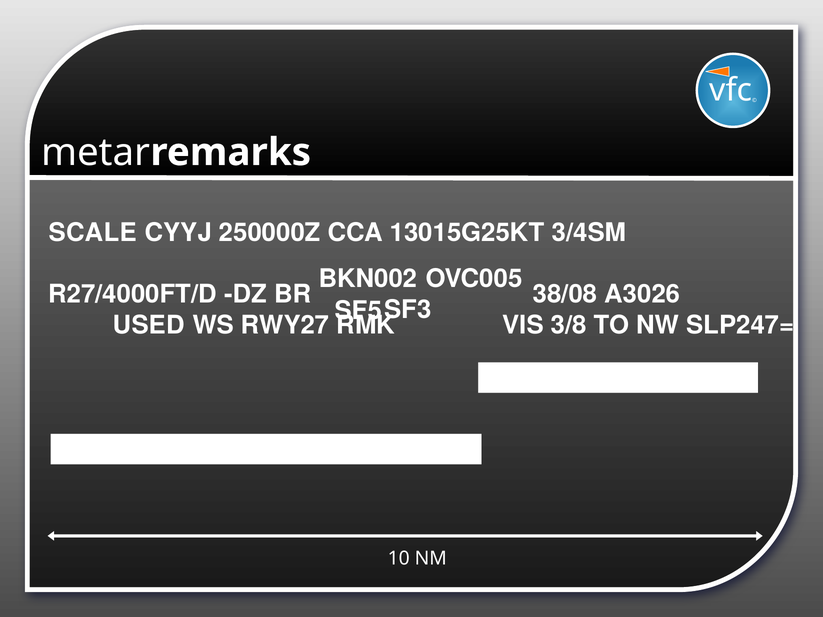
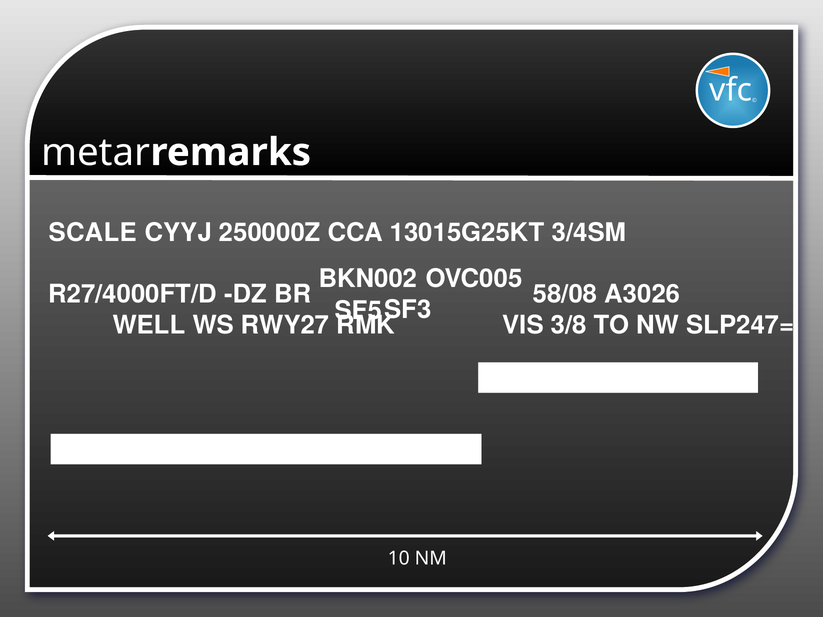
38/08: 38/08 -> 58/08 (565, 294)
USED: USED -> WELL (149, 325)
